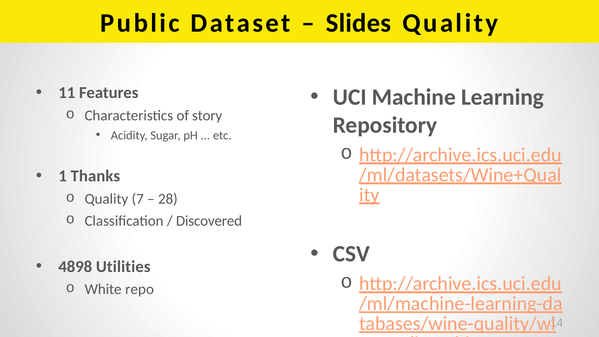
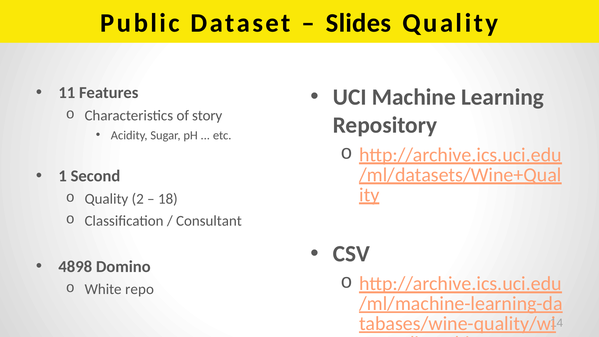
Thanks: Thanks -> Second (95, 176)
7: 7 -> 2 (138, 199)
28: 28 -> 18 (168, 199)
Discovered: Discovered -> Consultant (209, 221)
Utilities: Utilities -> Domino (123, 266)
